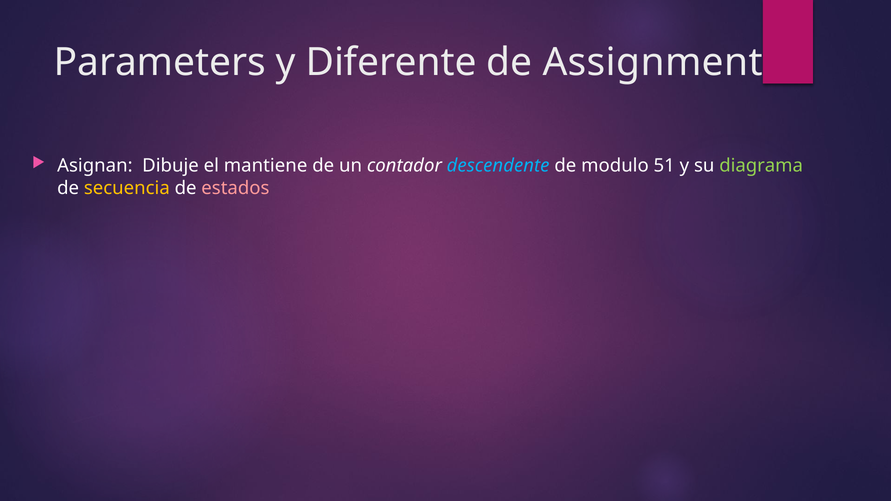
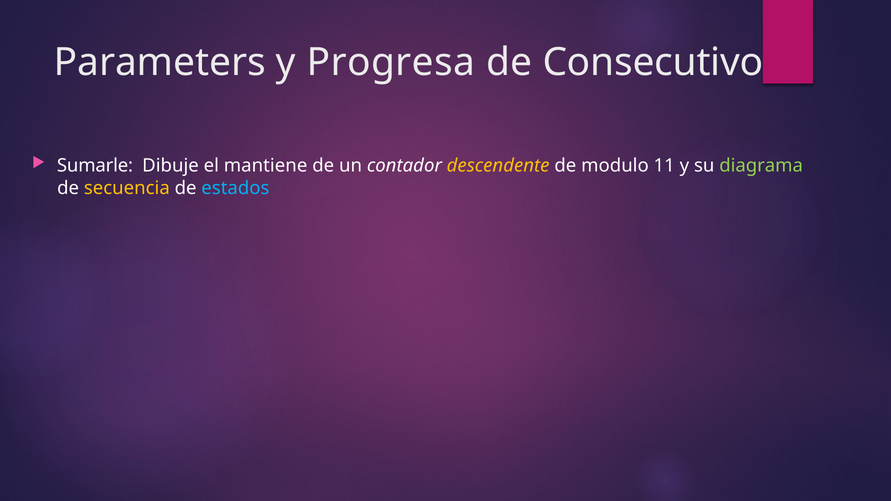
Diferente: Diferente -> Progresa (391, 63)
Assignment: Assignment -> Consecutivo (653, 63)
Asignan: Asignan -> Sumarle (95, 166)
descendente colour: light blue -> yellow (498, 166)
51: 51 -> 11 (664, 166)
estados colour: pink -> light blue (235, 188)
